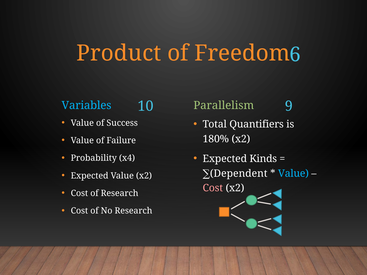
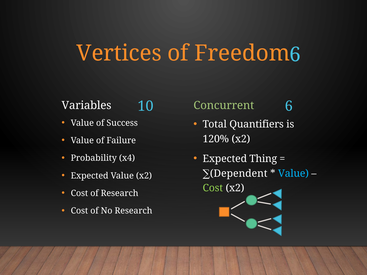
Product: Product -> Vertices (119, 53)
Variables colour: light blue -> white (86, 105)
10 9: 9 -> 6 (289, 106)
Parallelism: Parallelism -> Concurrent (224, 106)
180%: 180% -> 120% (216, 139)
Kinds: Kinds -> Thing (263, 159)
Cost colour: pink -> light green (213, 188)
